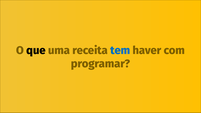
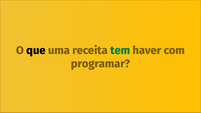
tem colour: blue -> green (120, 50)
